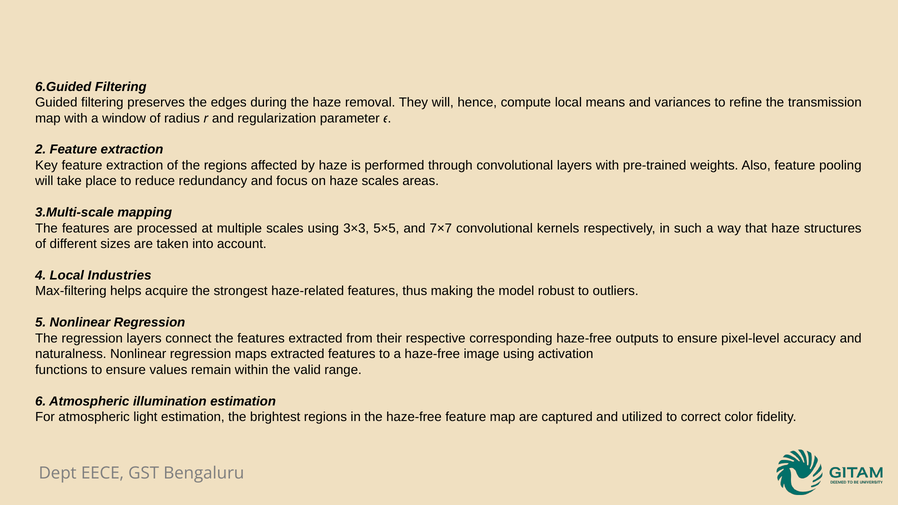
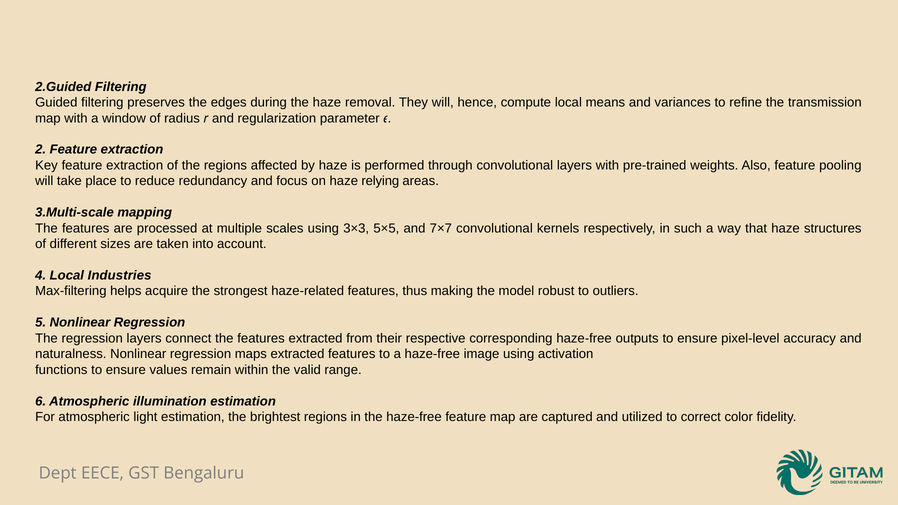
6.Guided: 6.Guided -> 2.Guided (63, 87)
haze scales: scales -> relying (380, 181)
